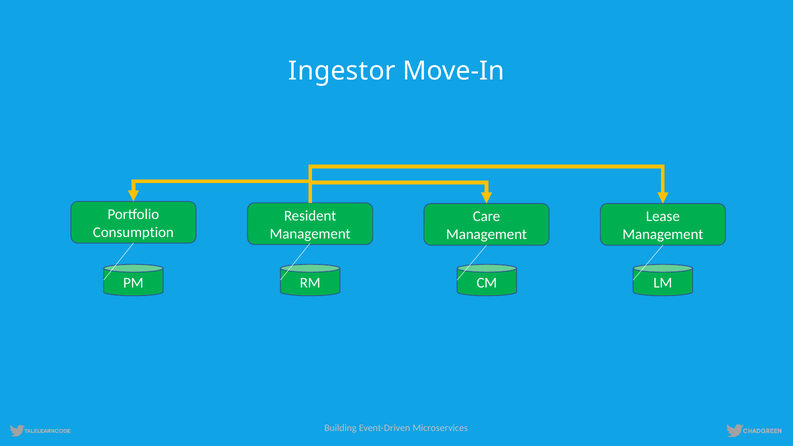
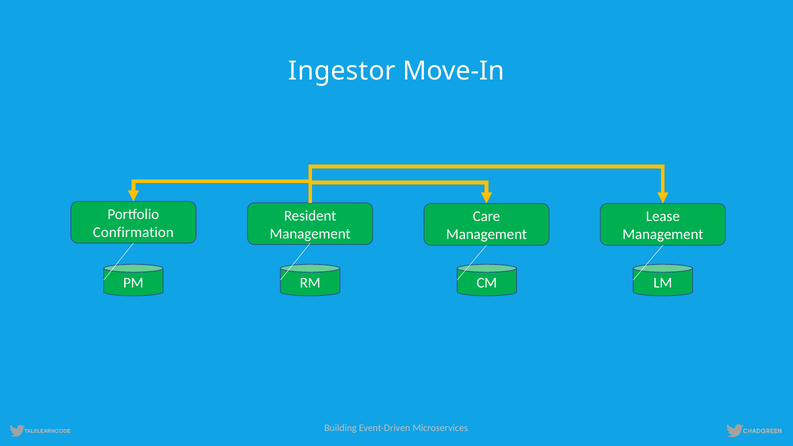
Consumption: Consumption -> Confirmation (133, 232)
